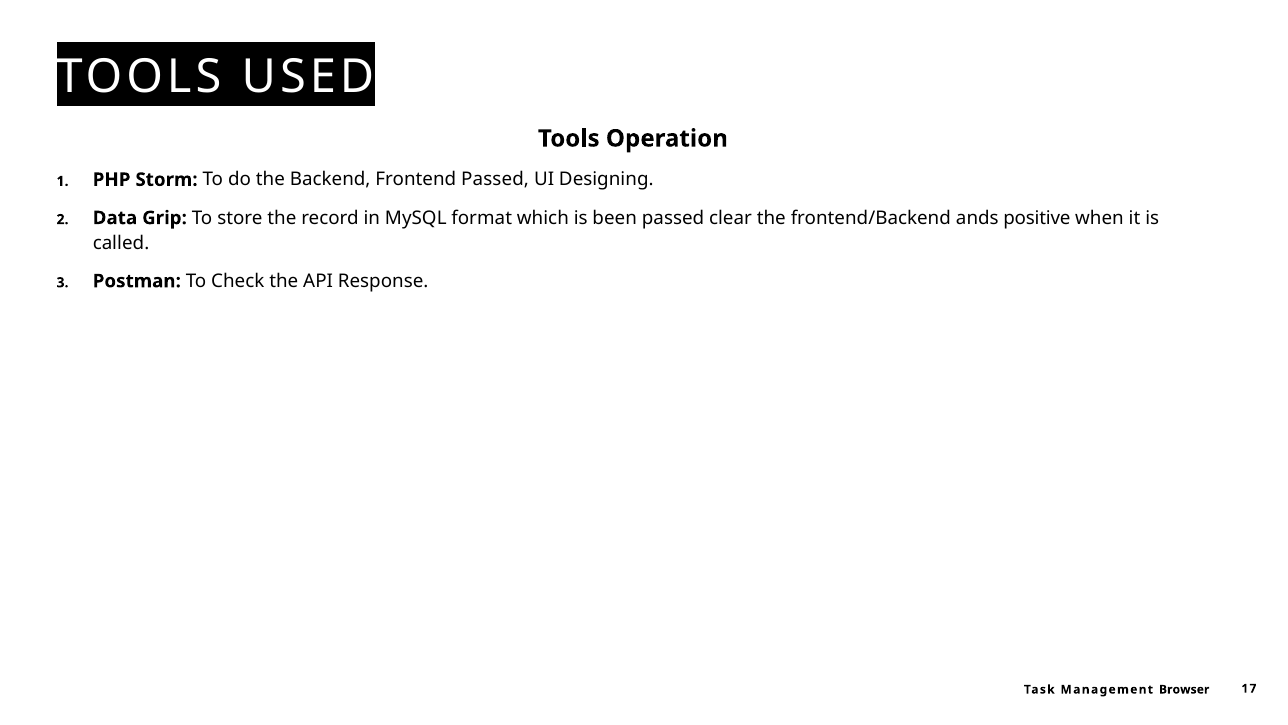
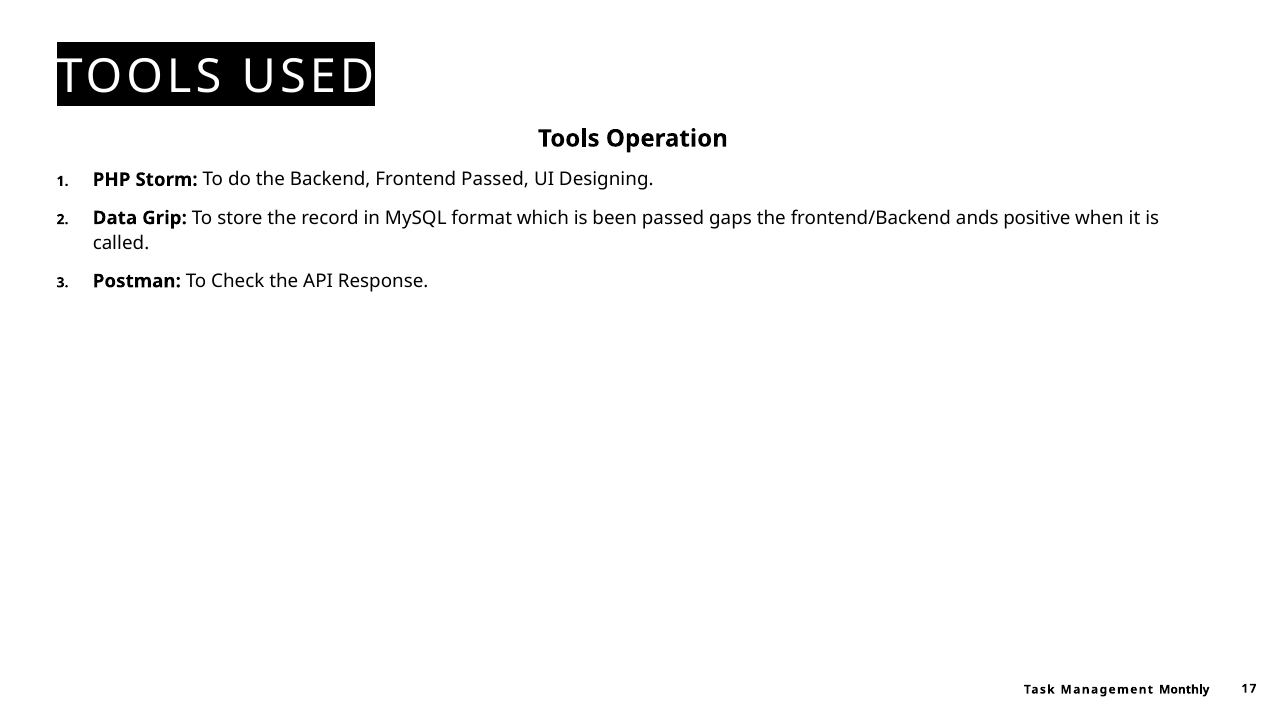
clear: clear -> gaps (730, 218)
Browser: Browser -> Monthly (1184, 689)
